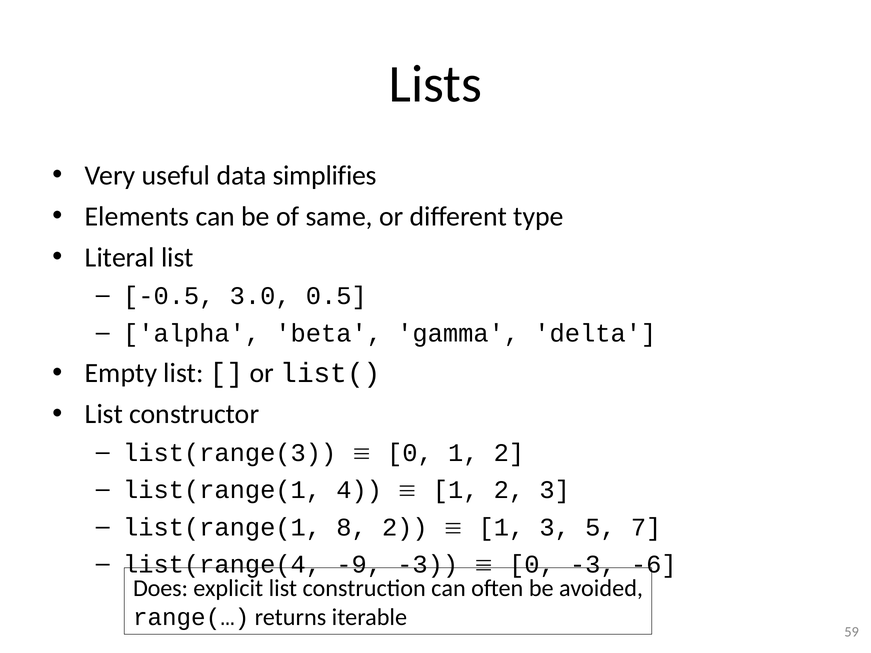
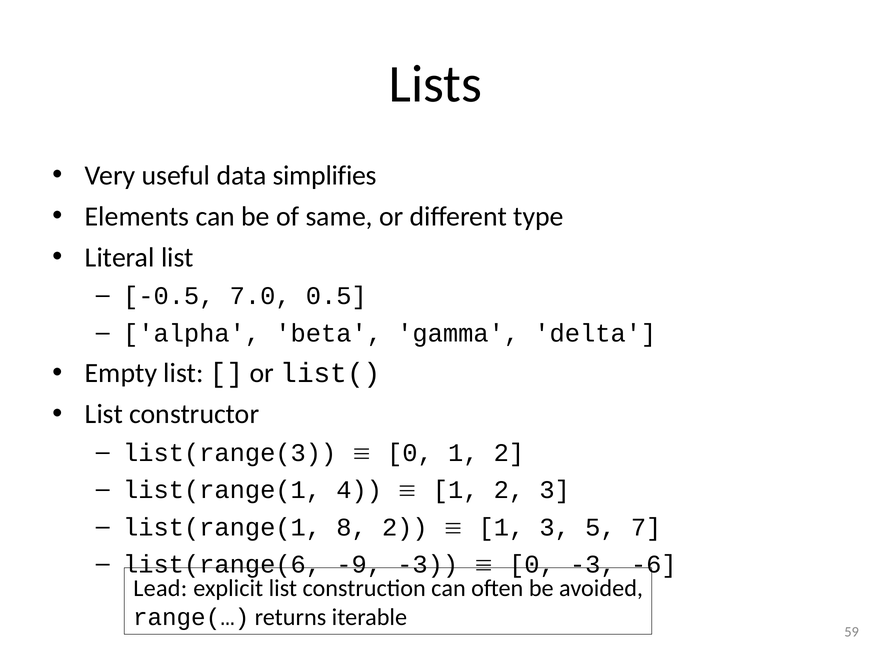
3.0: 3.0 -> 7.0 (260, 296)
list(range(4: list(range(4 -> list(range(6 (222, 565)
Does: Does -> Lead (160, 588)
